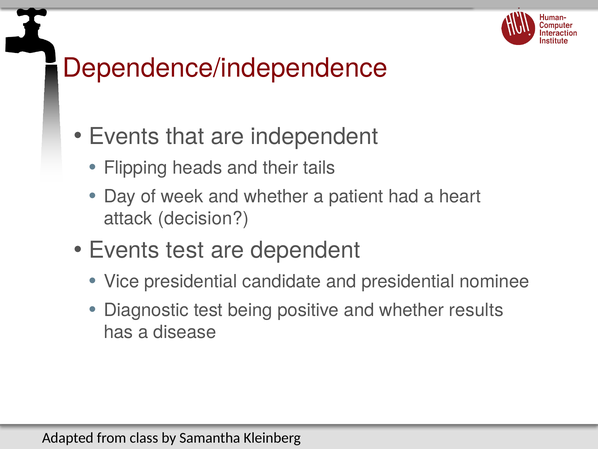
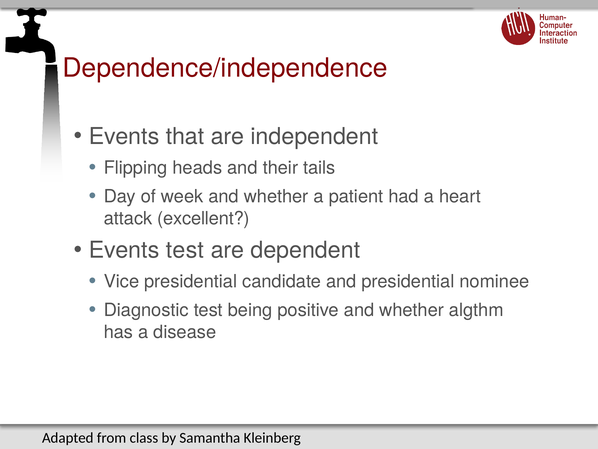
decision: decision -> excellent (204, 218)
results: results -> algthm (476, 310)
